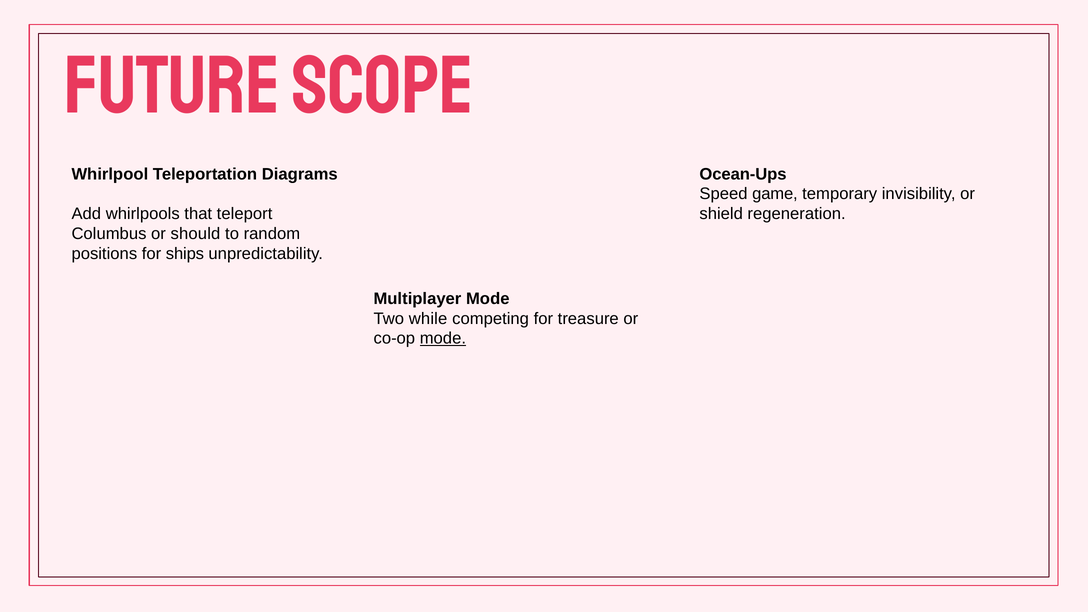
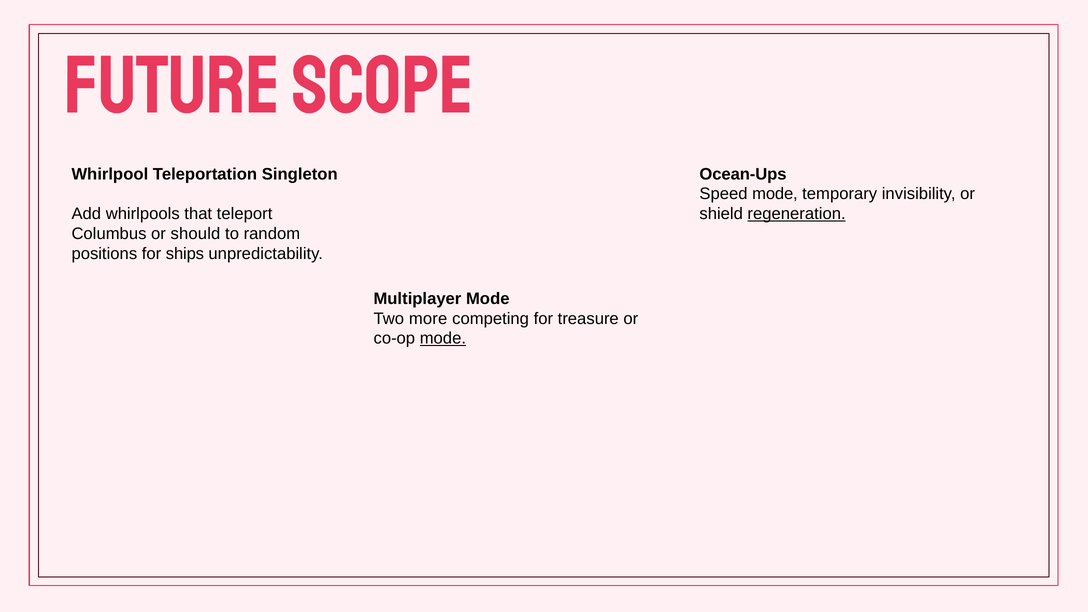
Diagrams: Diagrams -> Singleton (300, 174)
Speed game: game -> mode (775, 194)
regeneration underline: none -> present (797, 214)
while: while -> more (428, 319)
